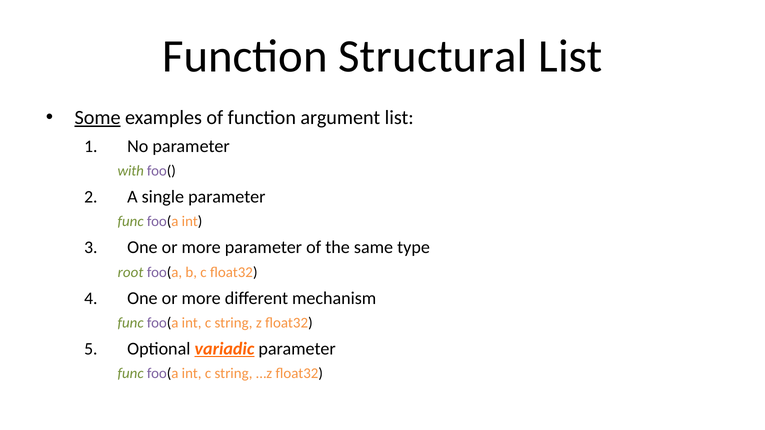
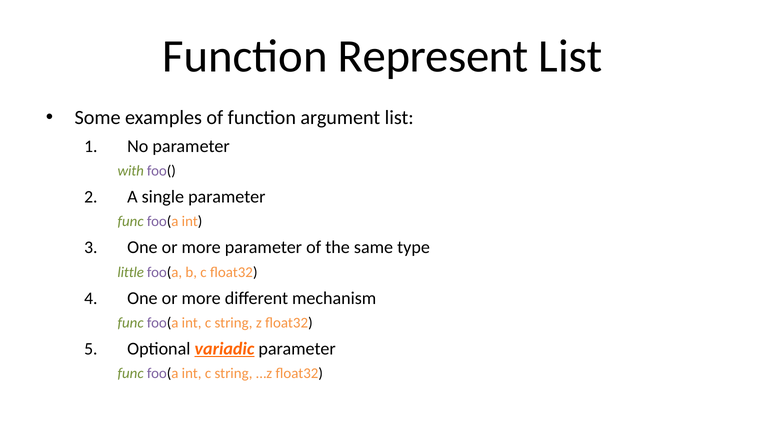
Structural: Structural -> Represent (433, 56)
Some underline: present -> none (98, 118)
root: root -> little (131, 272)
